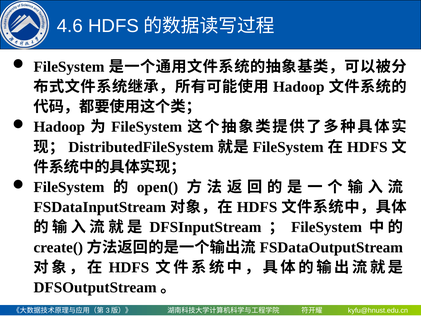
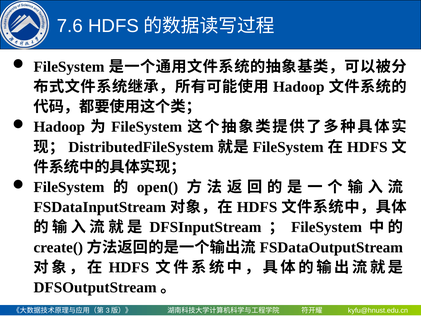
4.6: 4.6 -> 7.6 (70, 26)
